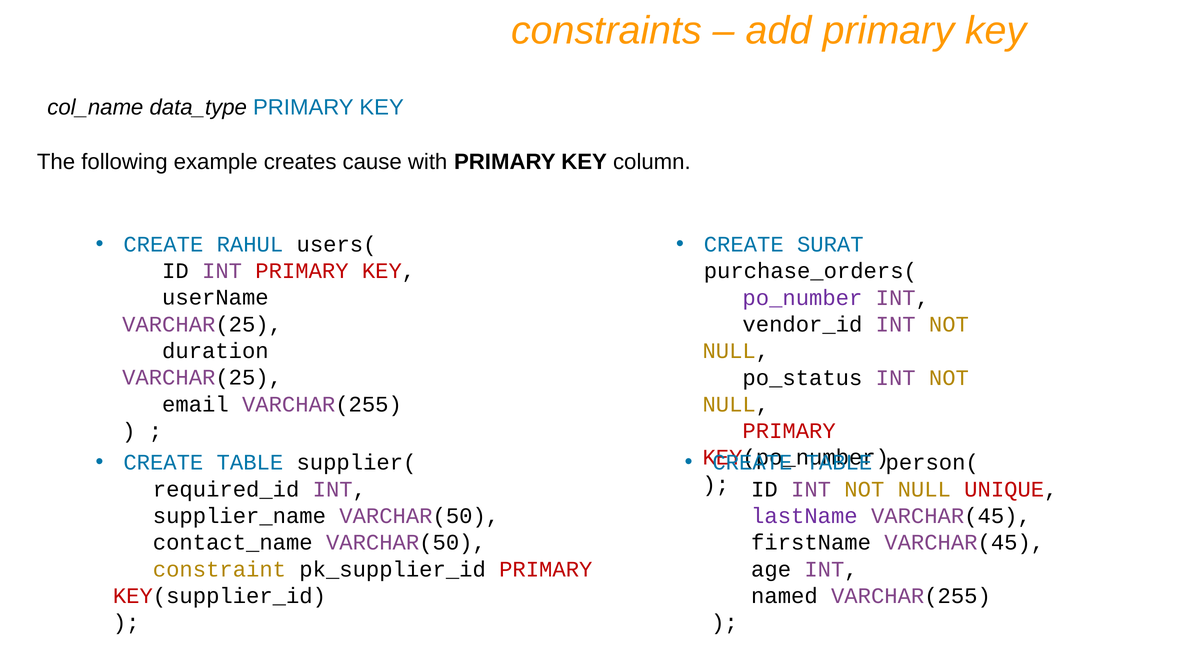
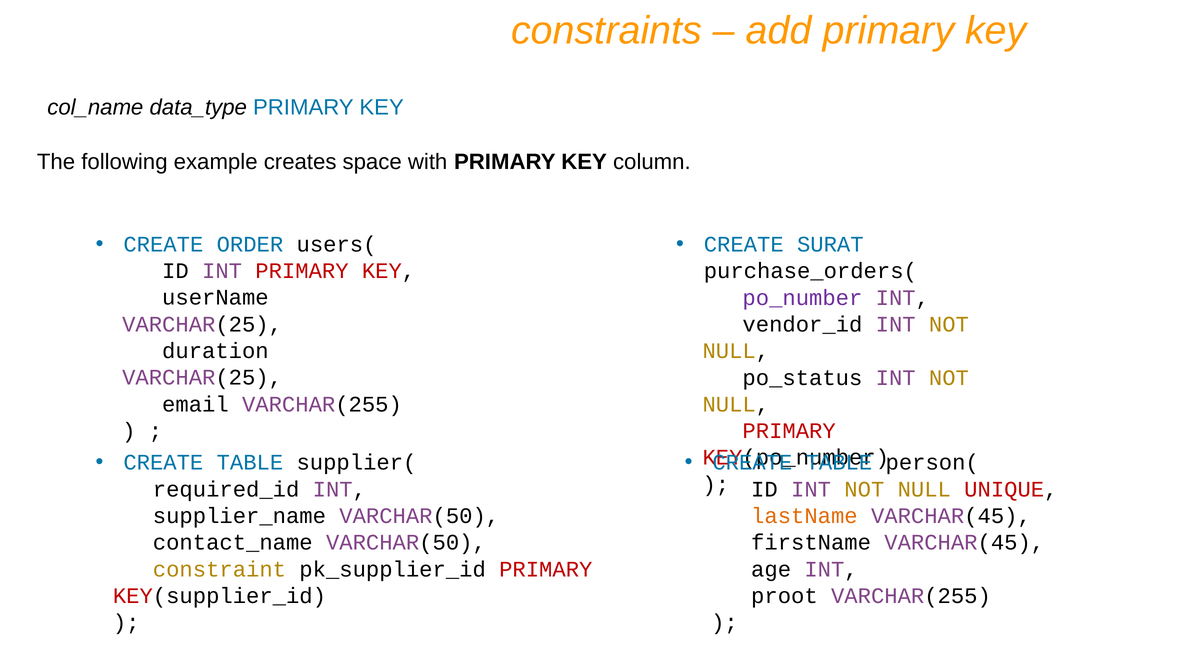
cause: cause -> space (372, 162)
RAHUL: RAHUL -> ORDER (250, 244)
lastName colour: purple -> orange (804, 516)
named: named -> proot (784, 596)
